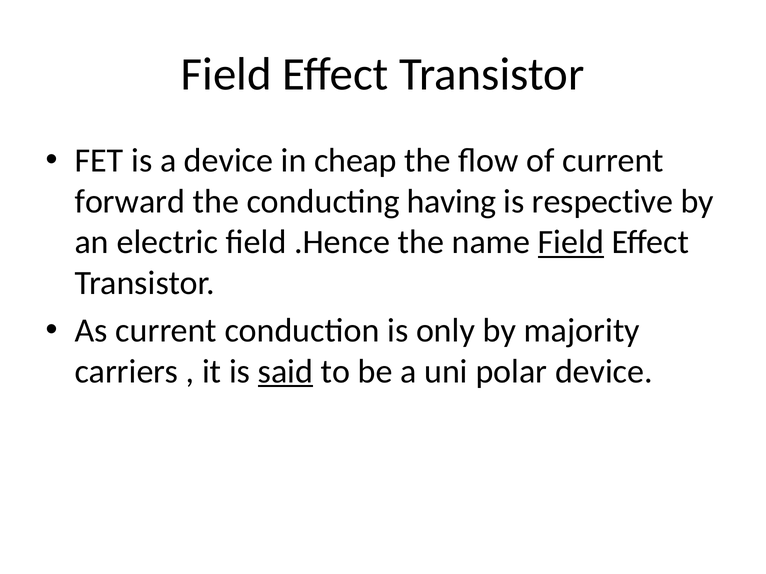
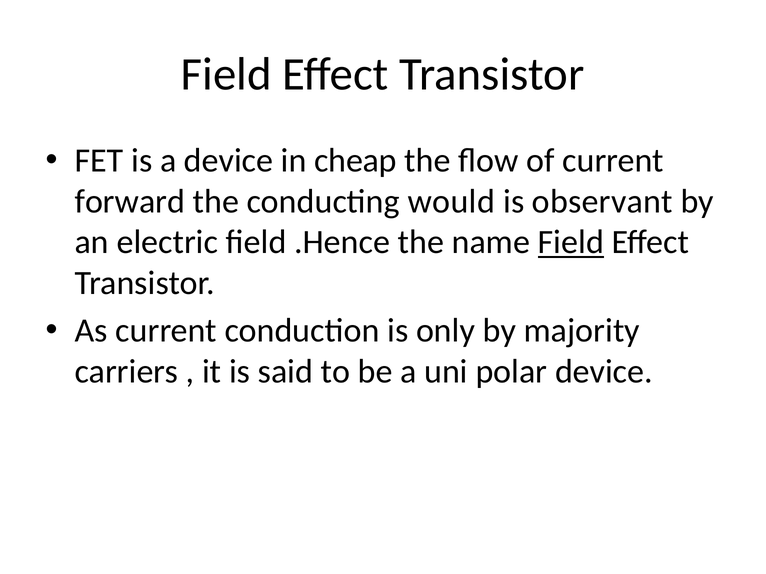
having: having -> would (451, 202)
respective: respective -> observant (602, 202)
said underline: present -> none (286, 372)
